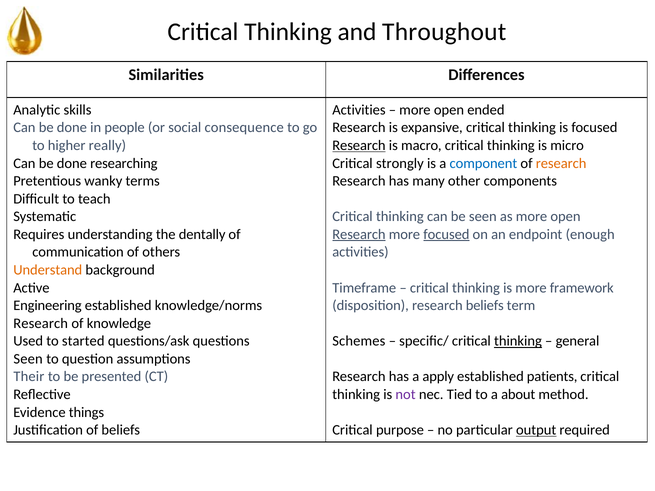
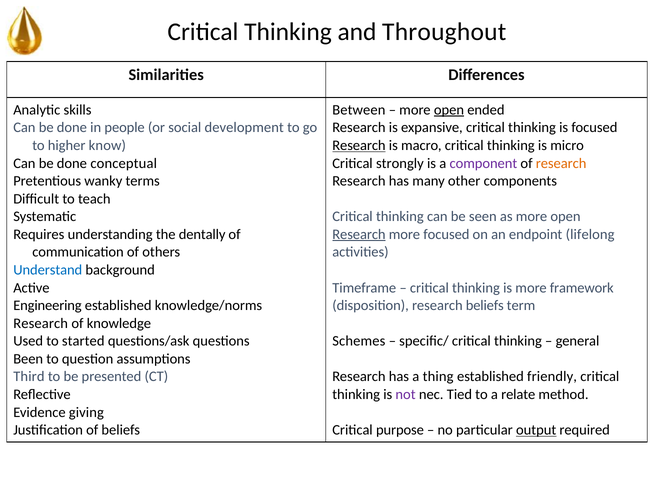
Activities: Activities -> Between (359, 110)
open underline: none -> present (449, 110)
consequence: consequence -> development (244, 128)
really: really -> know (107, 146)
researching: researching -> conceptual (124, 163)
component colour: blue -> purple (483, 163)
focused underline: present -> none (446, 235)
enough: enough -> lifelong (590, 235)
Understand colour: orange -> blue (48, 270)
thinking underline: present -> none (518, 341)
Seen: Seen -> Been (28, 359)
Their: Their -> Third (29, 377)
apply: apply -> thing (438, 377)
patients: patients -> friendly (552, 377)
about: about -> relate (518, 395)
things: things -> giving (86, 412)
